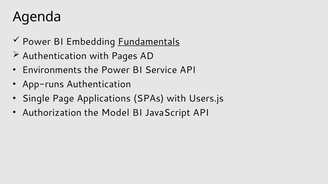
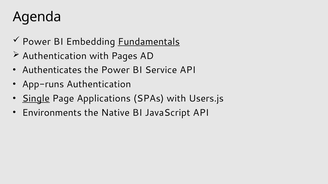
Environments: Environments -> Authenticates (52, 70)
Single underline: none -> present (36, 99)
Authorization: Authorization -> Environments (52, 113)
Model: Model -> Native (115, 113)
